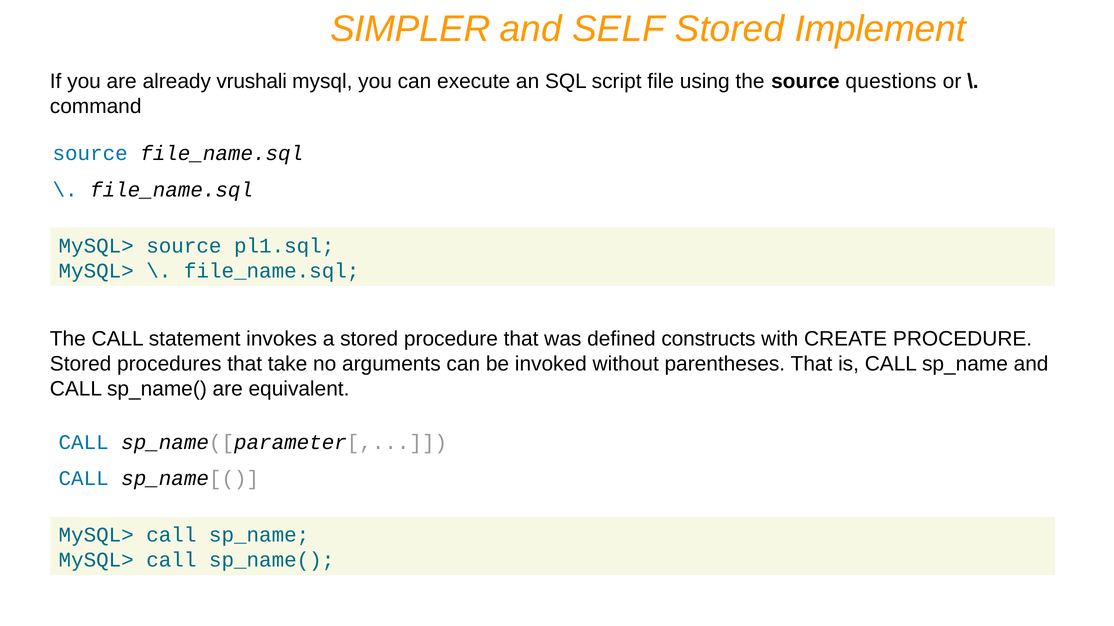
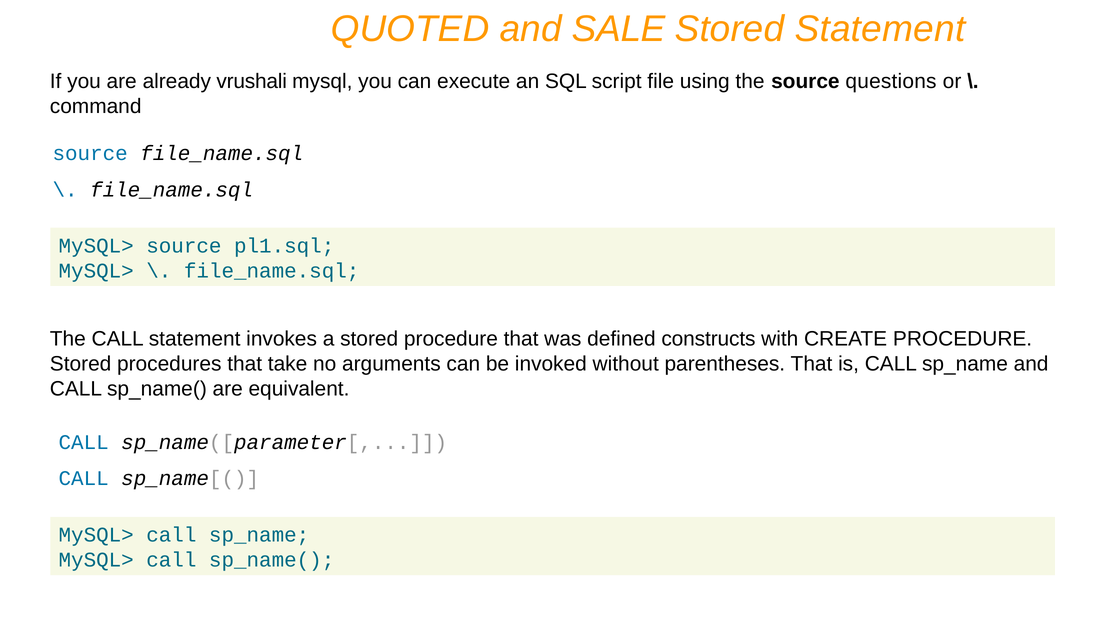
SIMPLER: SIMPLER -> QUOTED (410, 29)
SELF: SELF -> SALE (619, 29)
Stored Implement: Implement -> Statement (880, 29)
